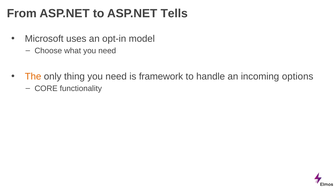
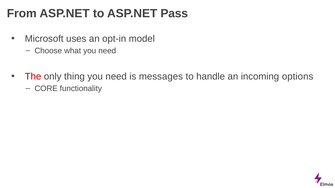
Tells: Tells -> Pass (174, 14)
The colour: orange -> red (33, 77)
framework: framework -> messages (161, 77)
